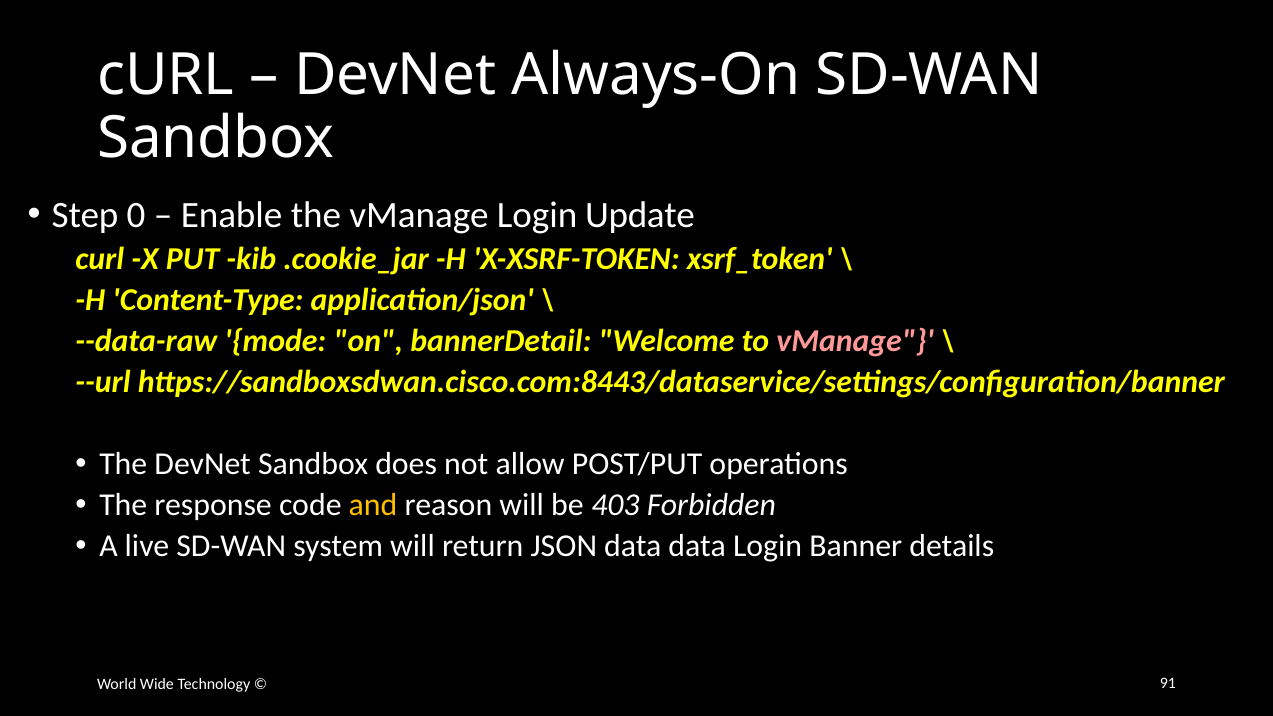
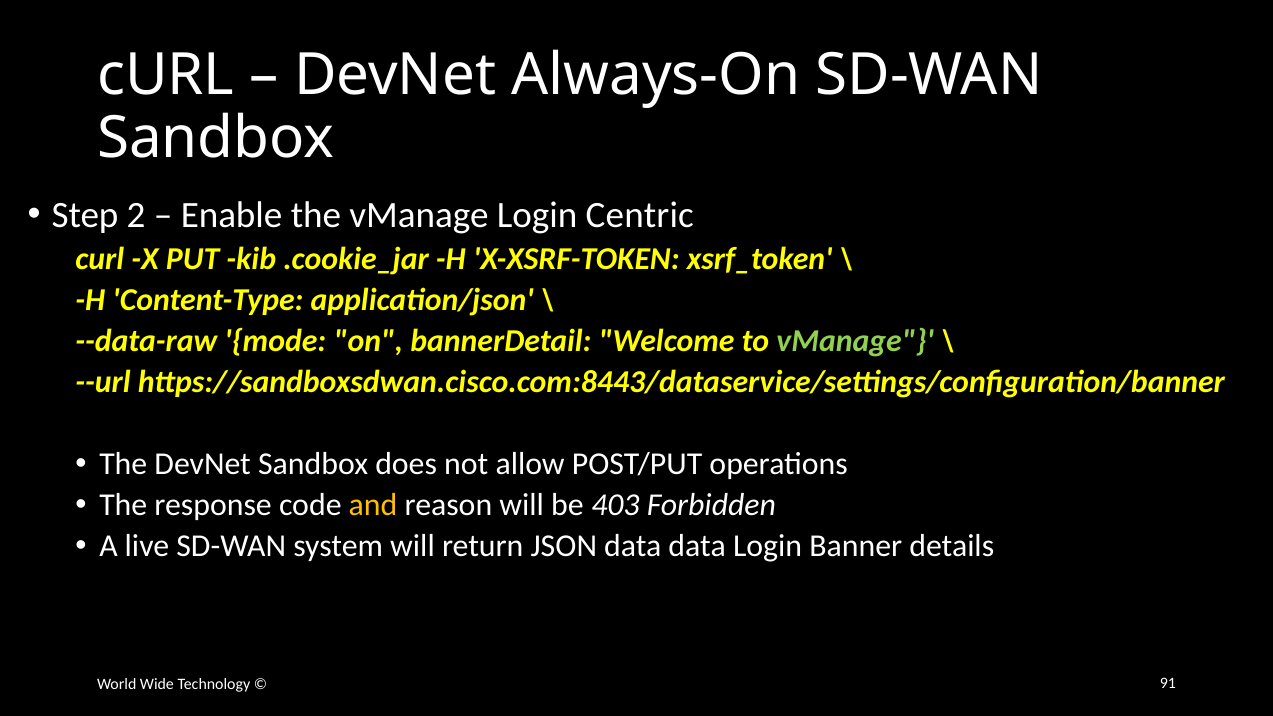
0: 0 -> 2 (136, 215)
Update: Update -> Centric (640, 215)
vManage colour: pink -> light green (855, 341)
